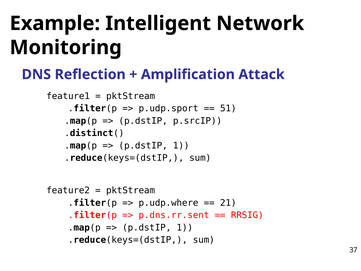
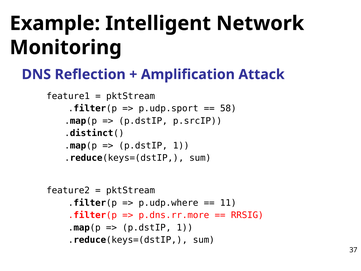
51: 51 -> 58 (228, 108)
21: 21 -> 11 (228, 203)
p.dns.rr.sent: p.dns.rr.sent -> p.dns.rr.more (174, 215)
